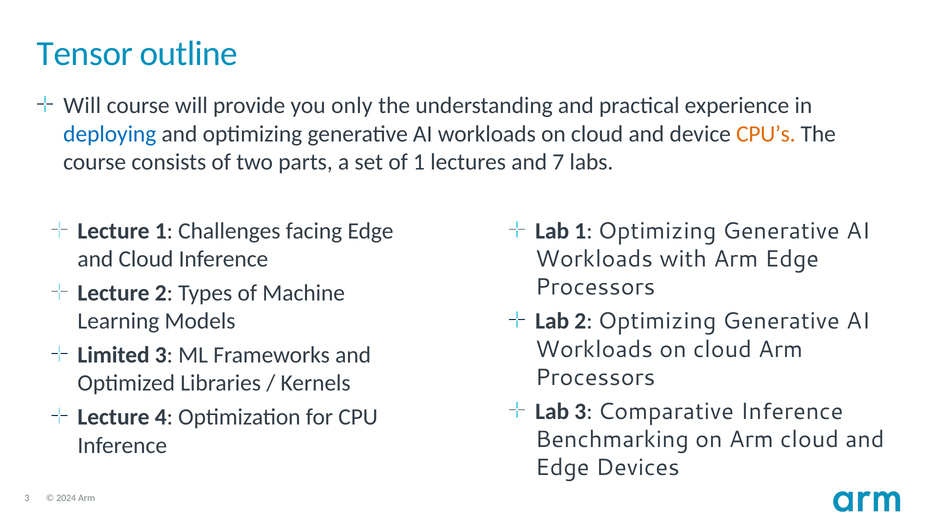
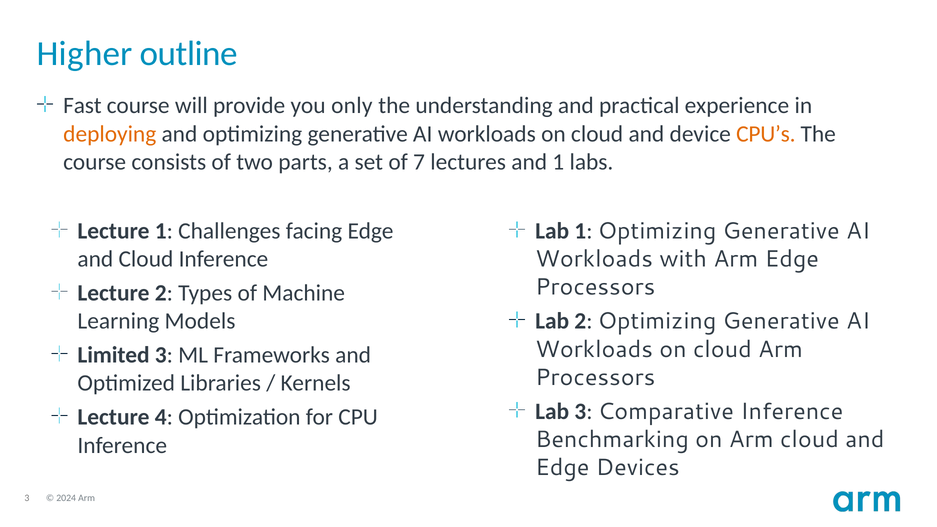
Tensor: Tensor -> Higher (85, 54)
Will: Will -> Fast (82, 106)
deploying colour: blue -> orange (110, 134)
of 1: 1 -> 7 (419, 162)
and 7: 7 -> 1 (558, 162)
